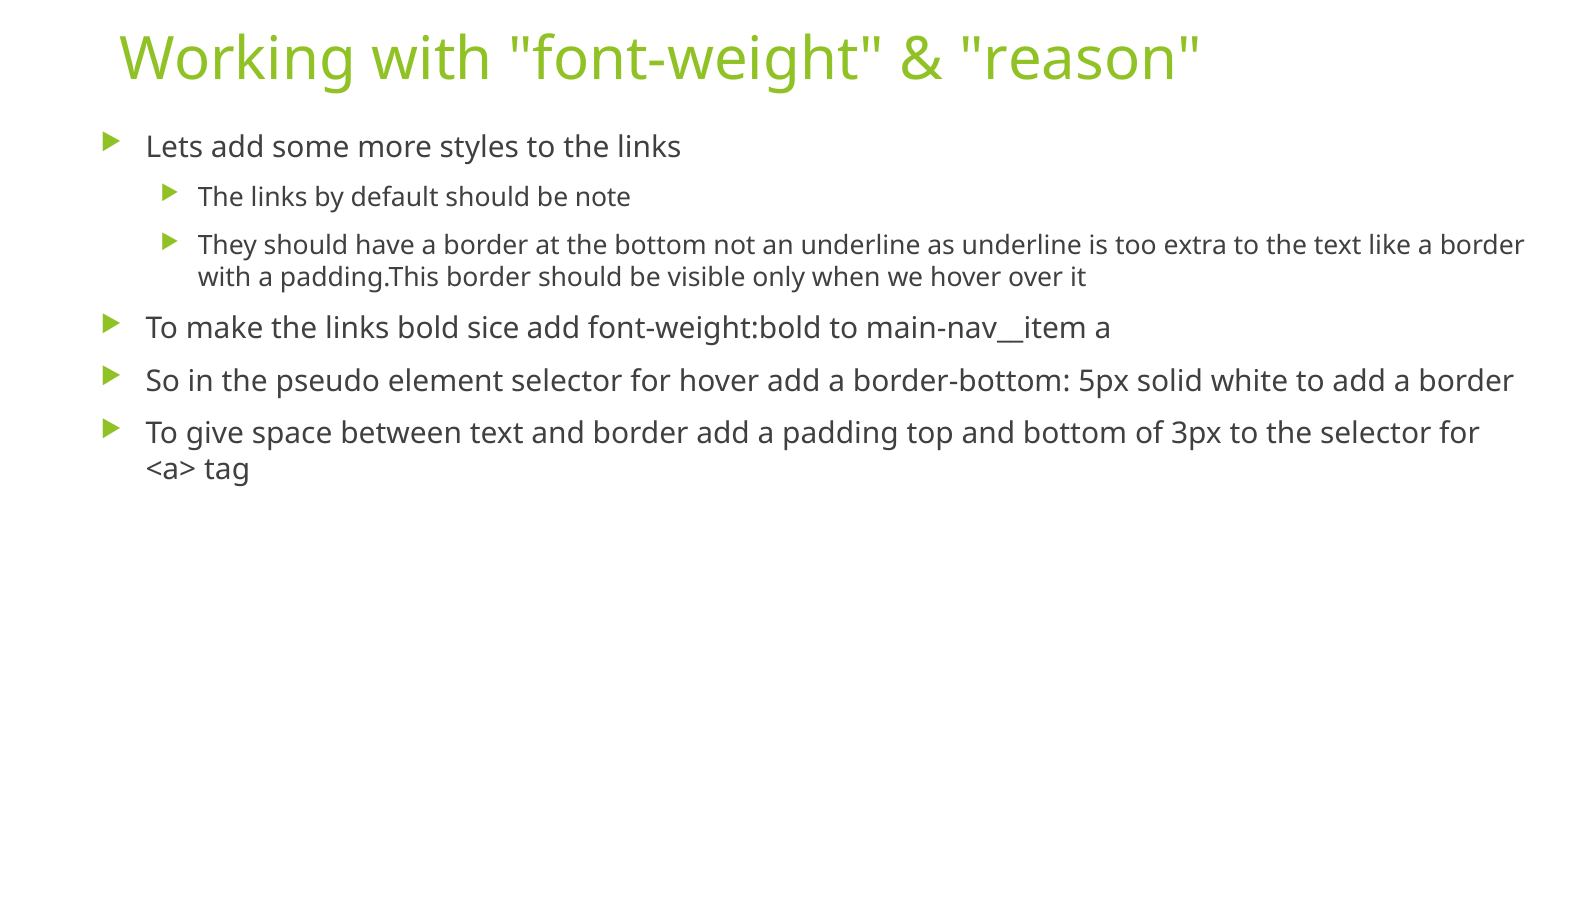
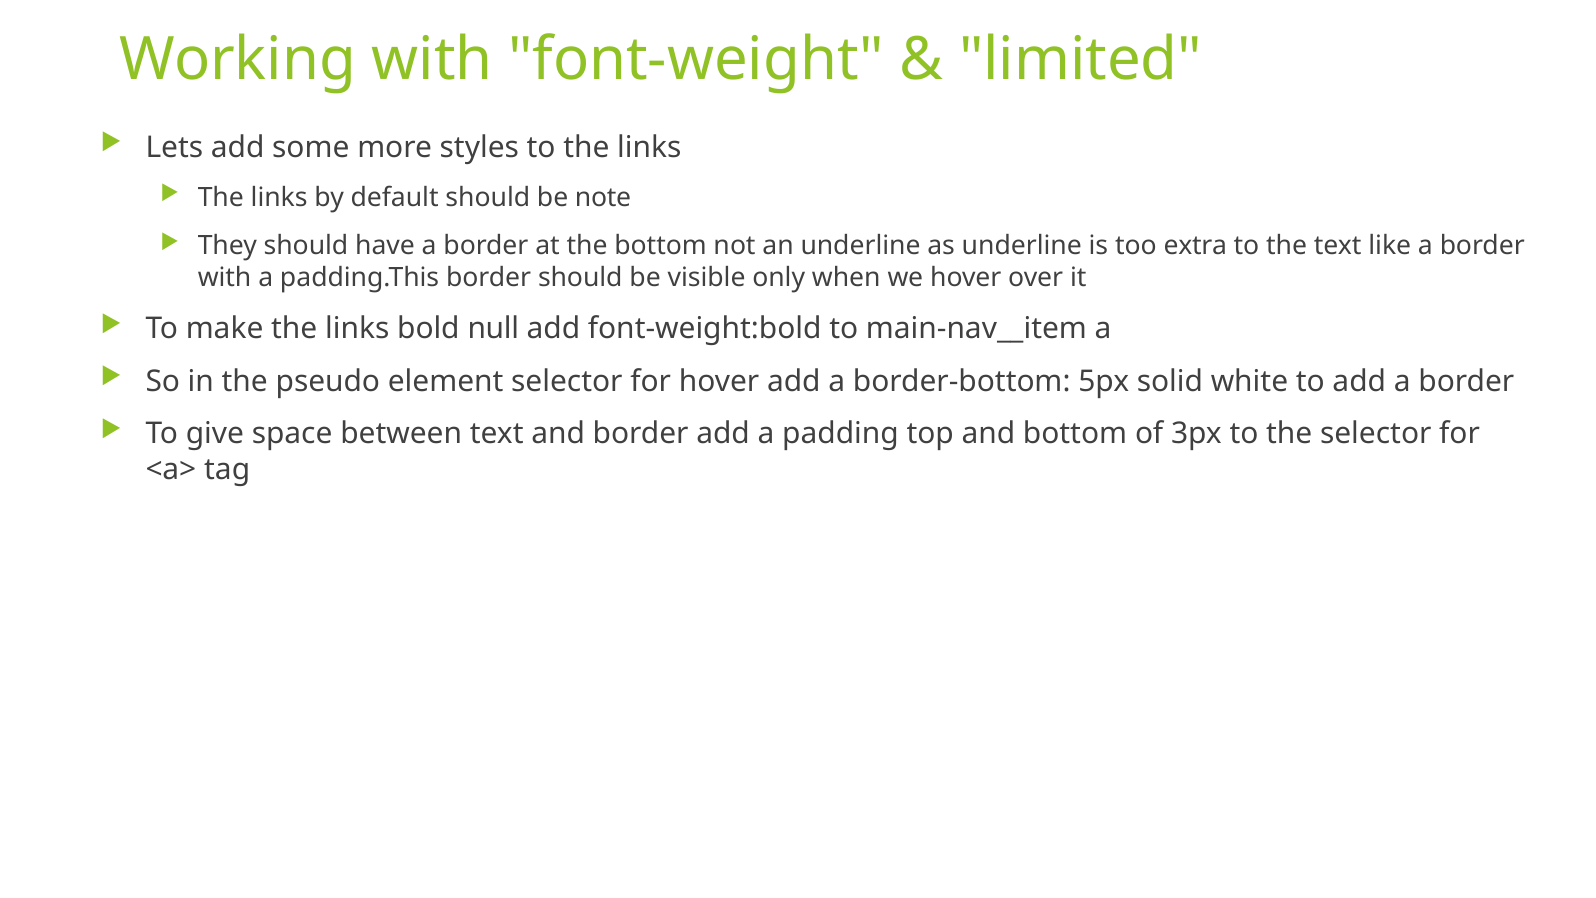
reason: reason -> limited (1080, 59)
sice: sice -> null (493, 329)
